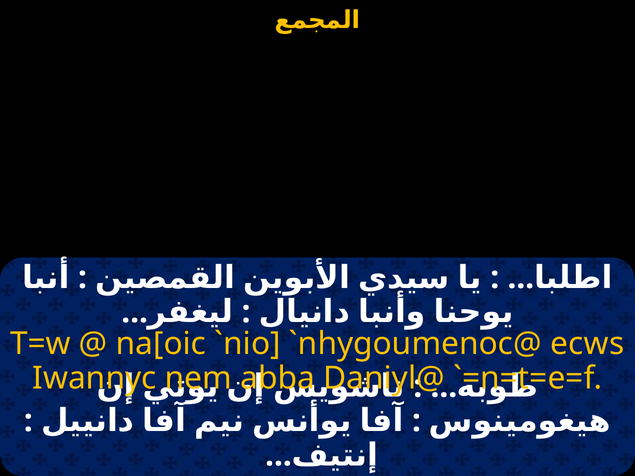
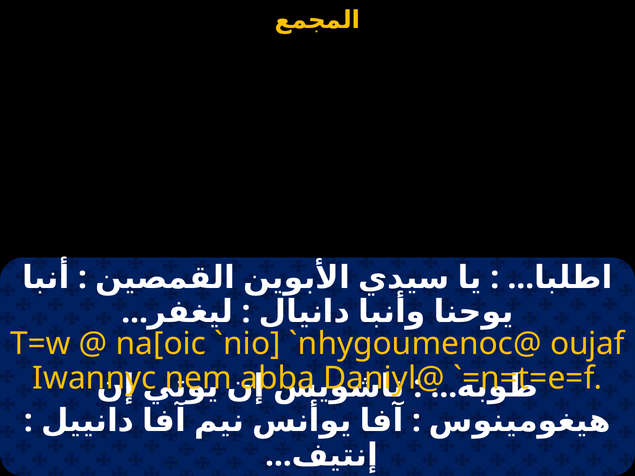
ecws: ecws -> oujaf (587, 344)
